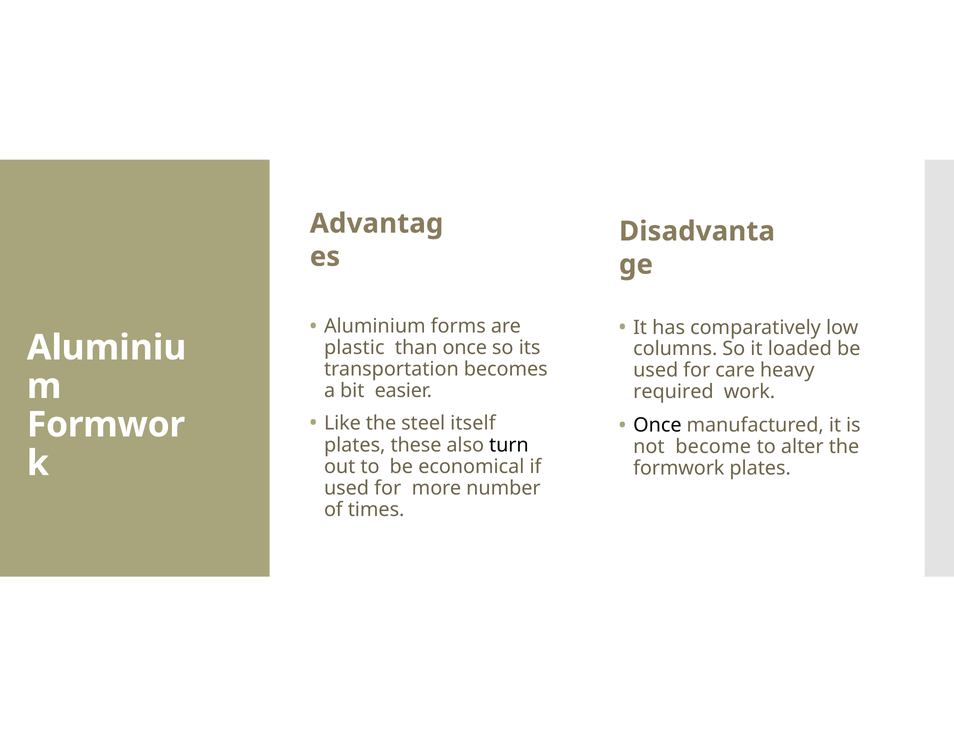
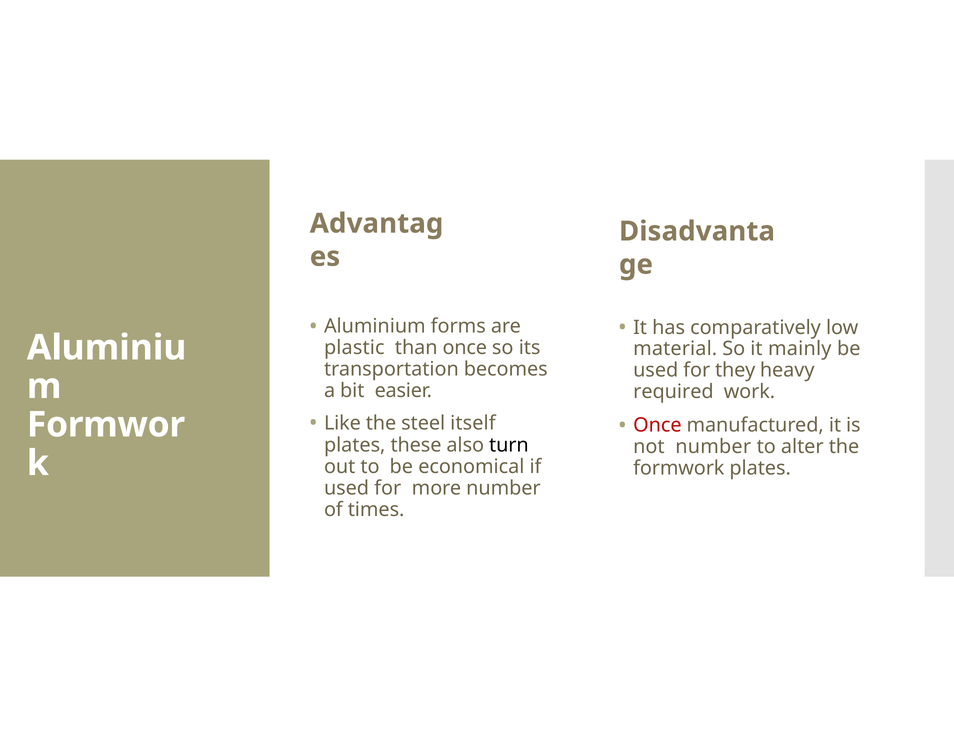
columns: columns -> material (675, 349)
loaded: loaded -> mainly (800, 349)
care: care -> they (735, 370)
Once colour: black -> red (657, 425)
not become: become -> number (713, 447)
